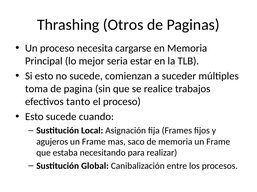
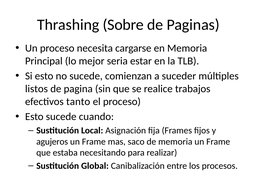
Otros: Otros -> Sobre (123, 25)
toma: toma -> listos (36, 89)
